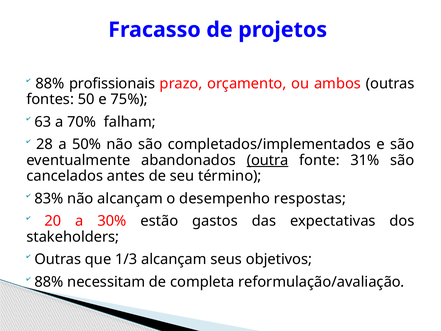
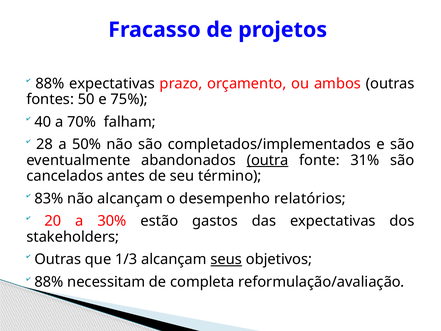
88% profissionais: profissionais -> expectativas (112, 83)
63: 63 -> 40 (43, 122)
respostas: respostas -> relatórios (310, 198)
seus underline: none -> present (226, 259)
